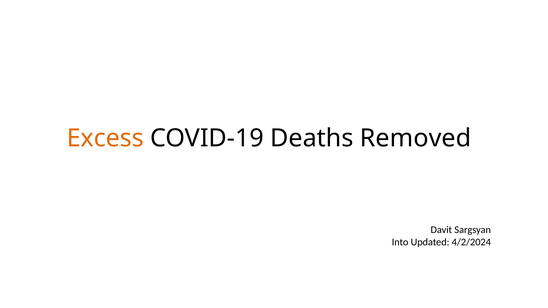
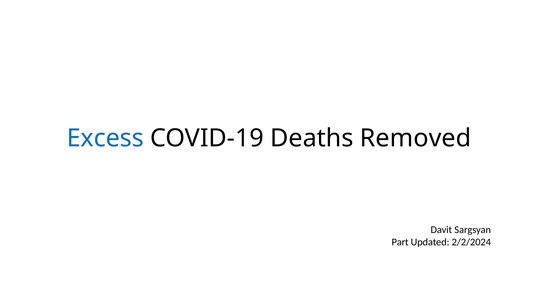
Excess colour: orange -> blue (105, 138)
Into: Into -> Part (400, 242)
4/2/2024: 4/2/2024 -> 2/2/2024 (471, 242)
